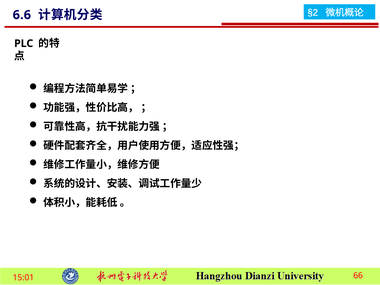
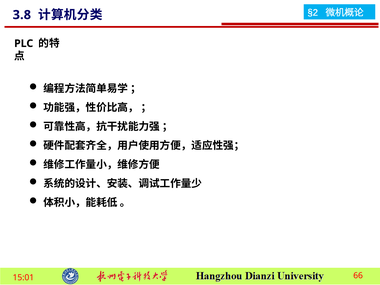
6.6: 6.6 -> 3.8 (22, 15)
